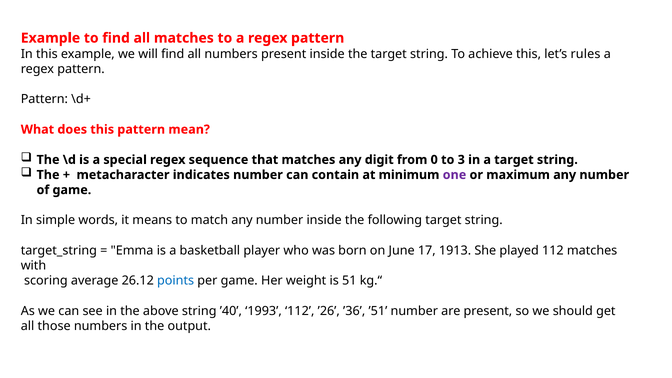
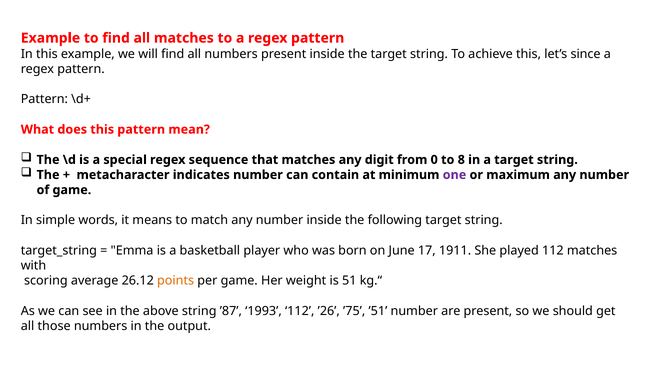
rules: rules -> since (586, 54)
3: 3 -> 8 (461, 160)
1913: 1913 -> 1911 (455, 250)
points colour: blue -> orange (176, 281)
’40: ’40 -> ’87 (231, 311)
’36: ’36 -> ’75 (354, 311)
